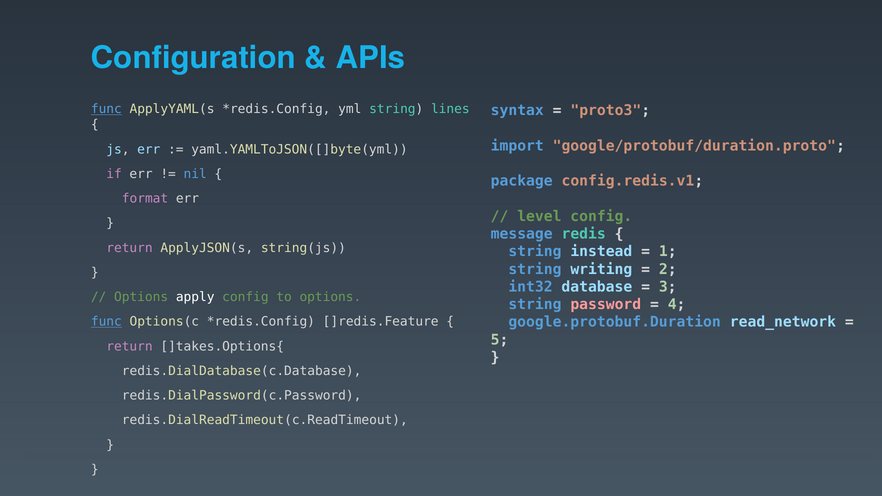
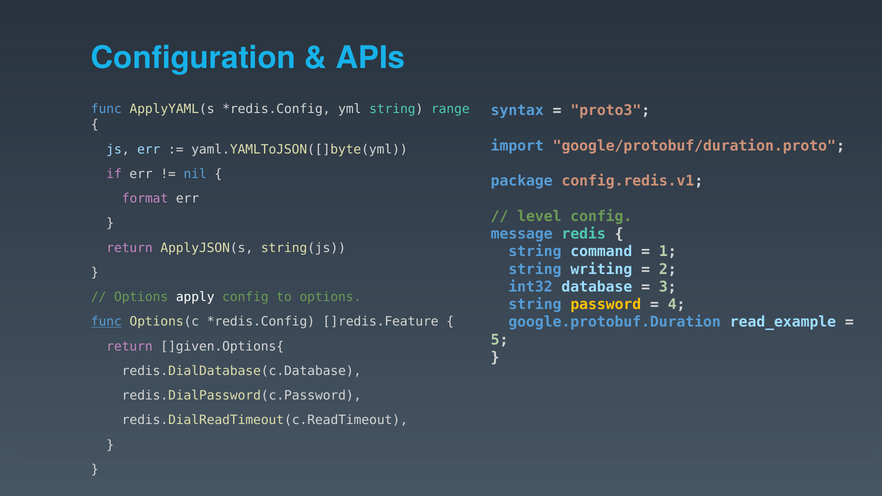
func underline: present -> none (106, 109)
lines: lines -> range (450, 109)
instead: instead -> command (601, 252)
password colour: pink -> yellow (606, 305)
read_network: read_network -> read_example (783, 322)
]takes.Options{: ]takes.Options{ -> ]given.Options{ (222, 346)
